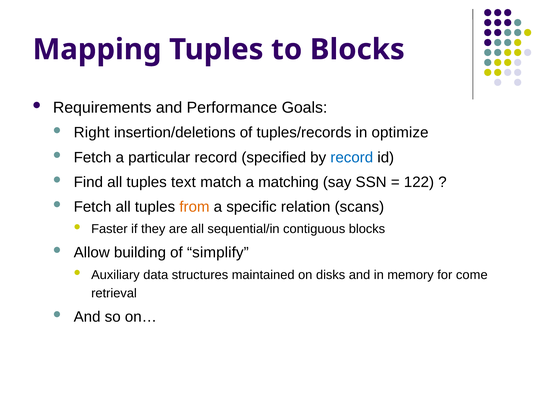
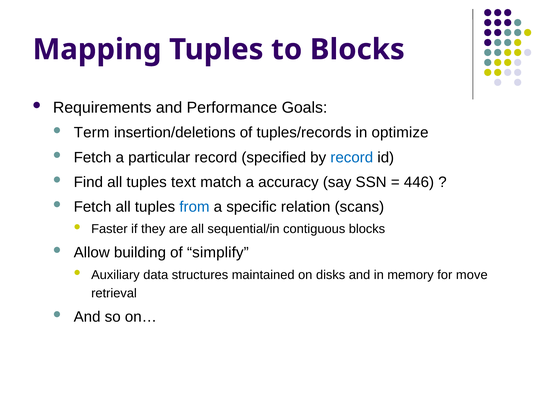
Right: Right -> Term (92, 133)
matching: matching -> accuracy (288, 182)
122: 122 -> 446 (419, 182)
from colour: orange -> blue (194, 207)
come: come -> move (472, 275)
